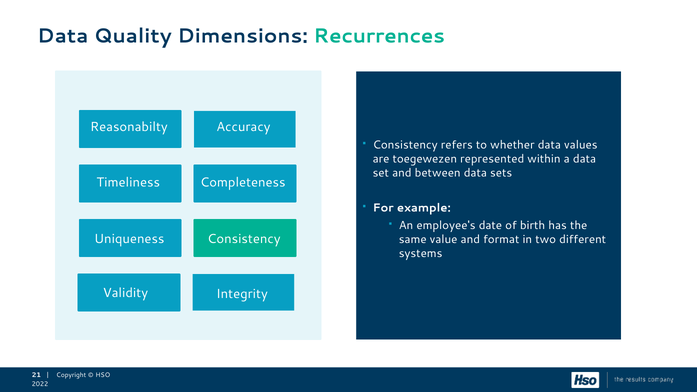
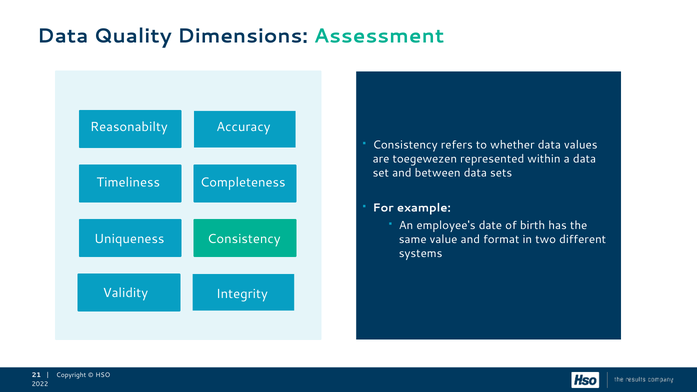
Recurrences: Recurrences -> Assessment (379, 36)
